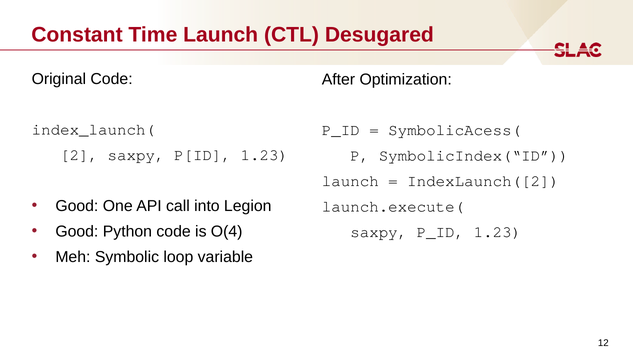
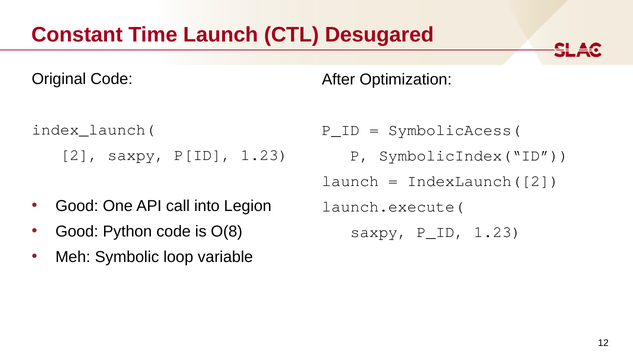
O(4: O(4 -> O(8 (227, 231)
